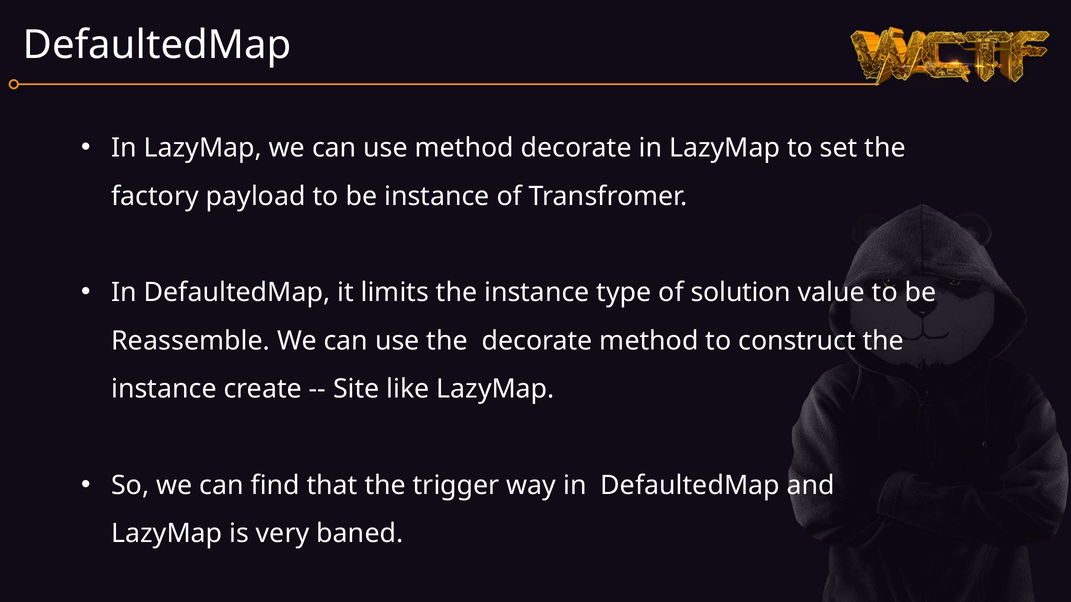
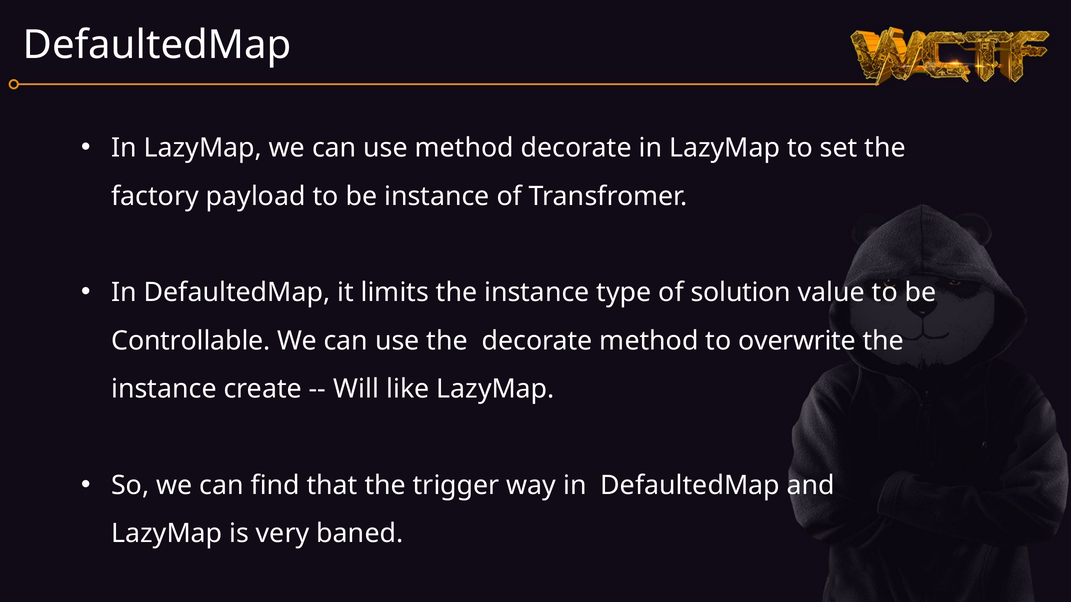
Reassemble: Reassemble -> Controllable (191, 341)
construct: construct -> overwrite (797, 341)
Site: Site -> Will (356, 389)
